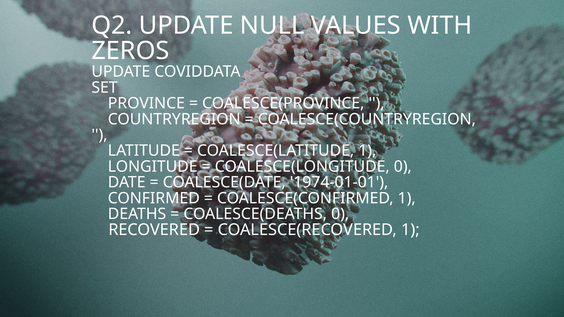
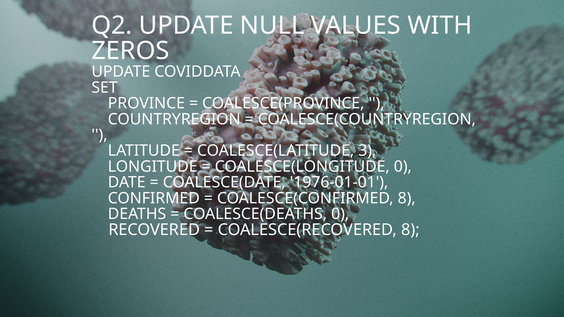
COALESCE(LATITUDE 1: 1 -> 3 (367, 151)
1974-01-01: 1974-01-01 -> 1976-01-01 (339, 182)
COALESCE(CONFIRMED 1: 1 -> 8 (407, 198)
COALESCE(RECOVERED 1: 1 -> 8 (410, 230)
